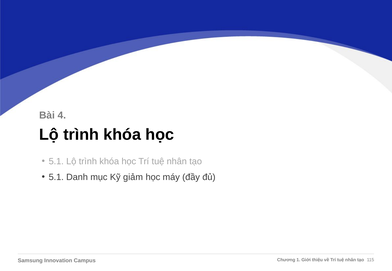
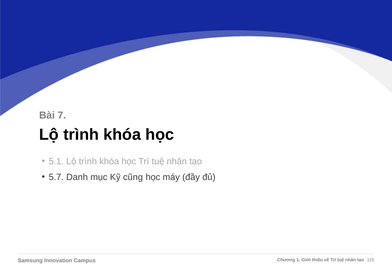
4: 4 -> 7 (62, 116)
5.1: 5.1 -> 5.7 (56, 177)
giảm: giảm -> cũng (133, 177)
